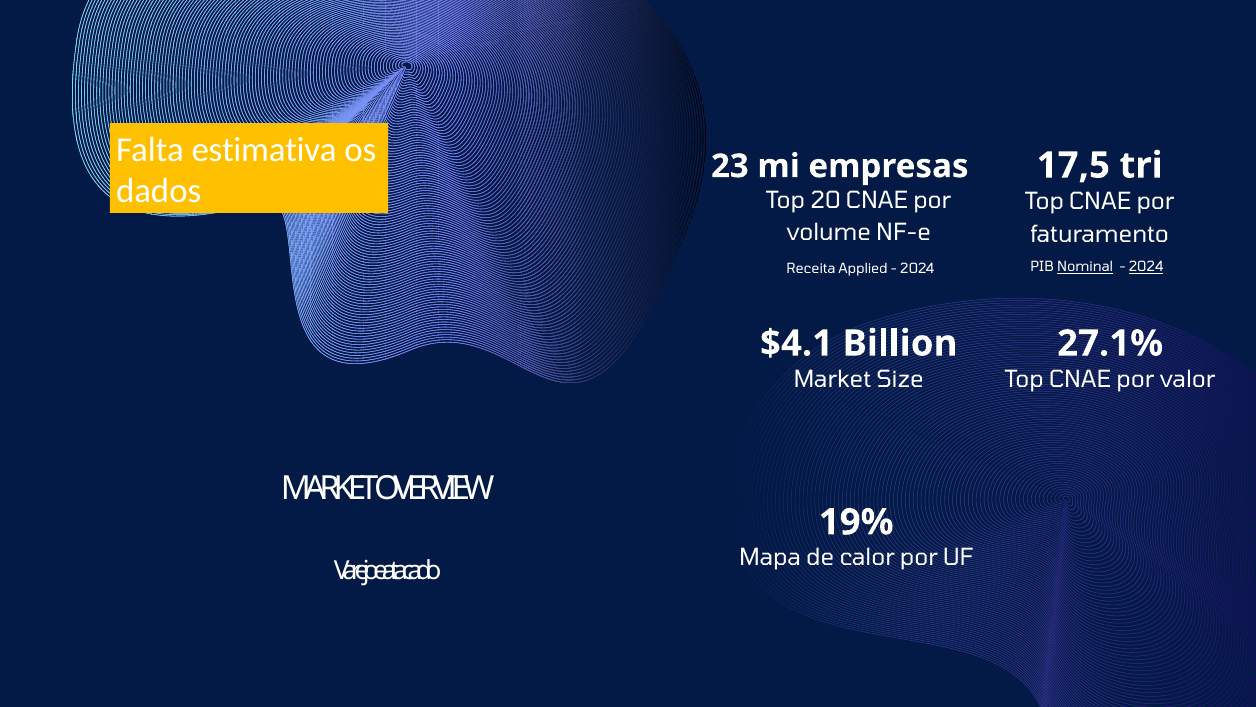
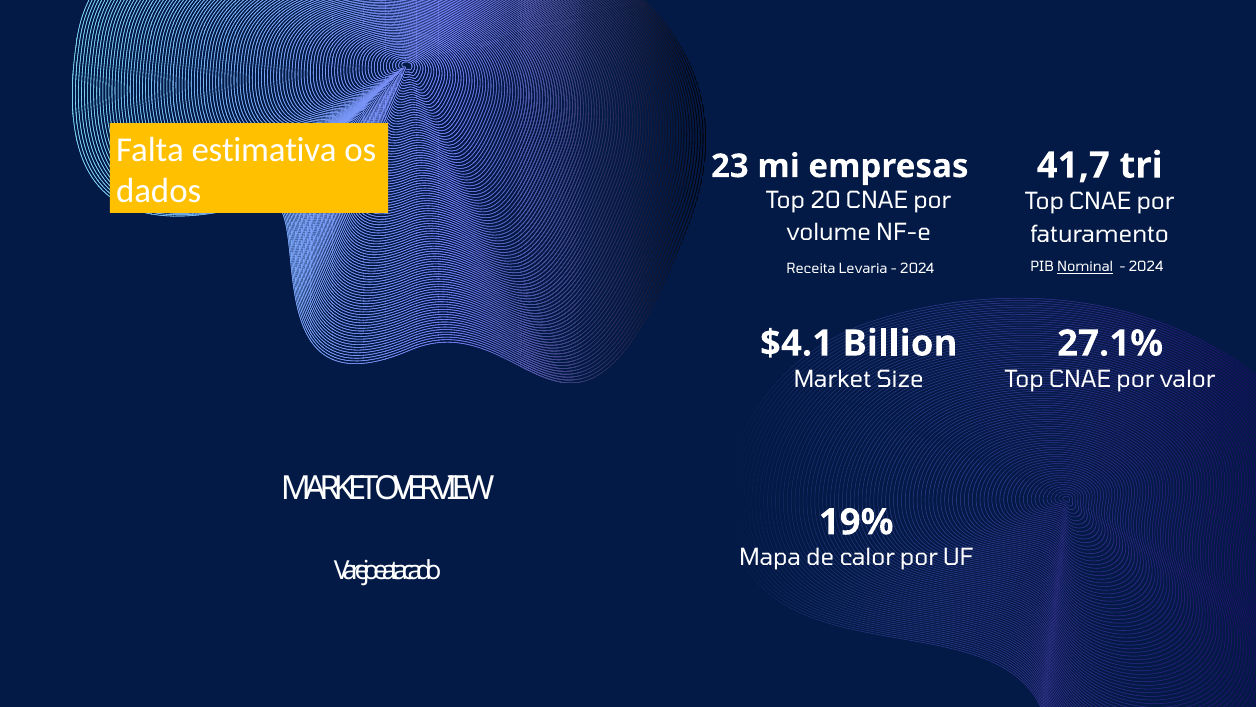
17,5: 17,5 -> 41,7 (1073, 165)
Applied: Applied -> Levaria (863, 269)
2024 underline: present -> none (1146, 267)
